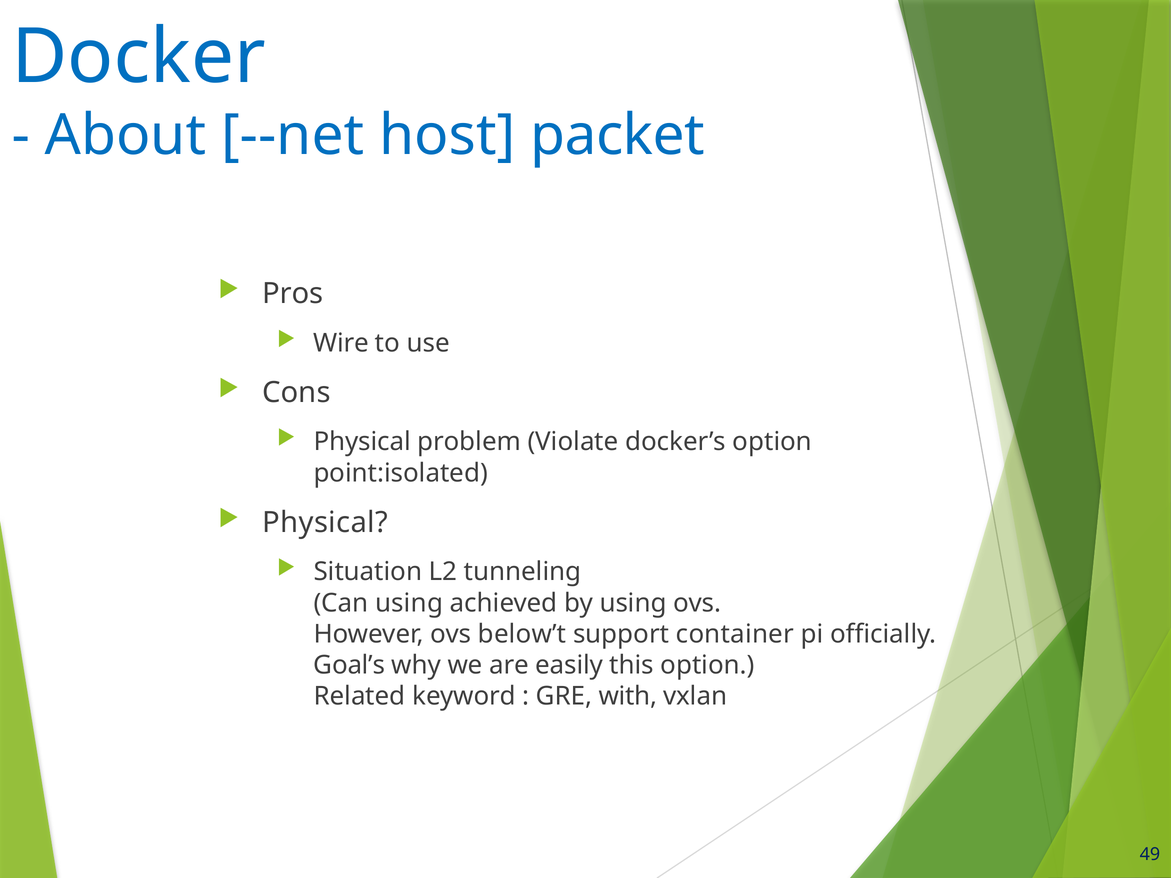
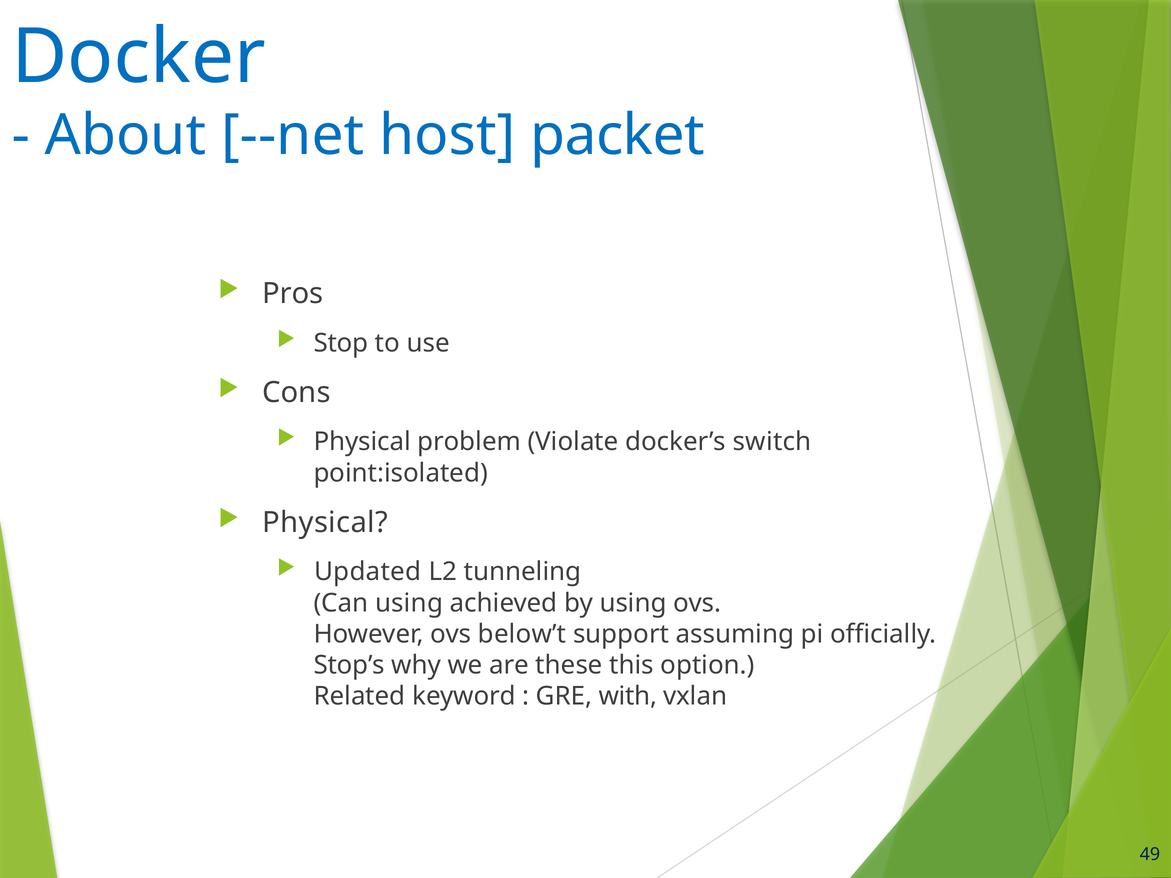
Wire: Wire -> Stop (341, 343)
docker’s option: option -> switch (772, 442)
Situation: Situation -> Updated (368, 572)
container: container -> assuming (735, 634)
Goal’s: Goal’s -> Stop’s (349, 665)
easily: easily -> these (569, 665)
